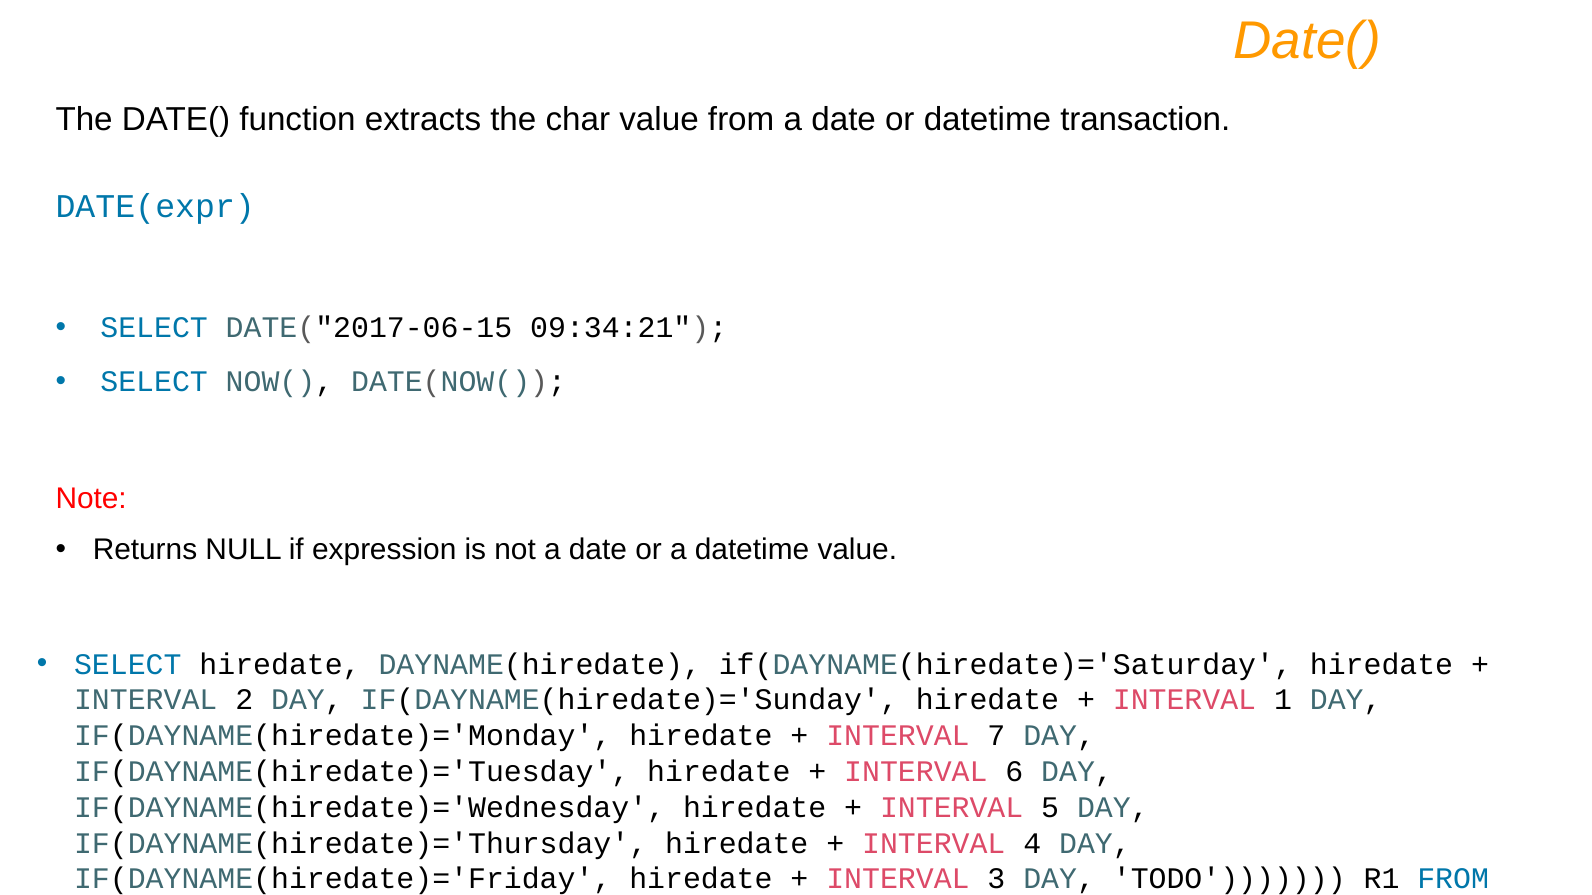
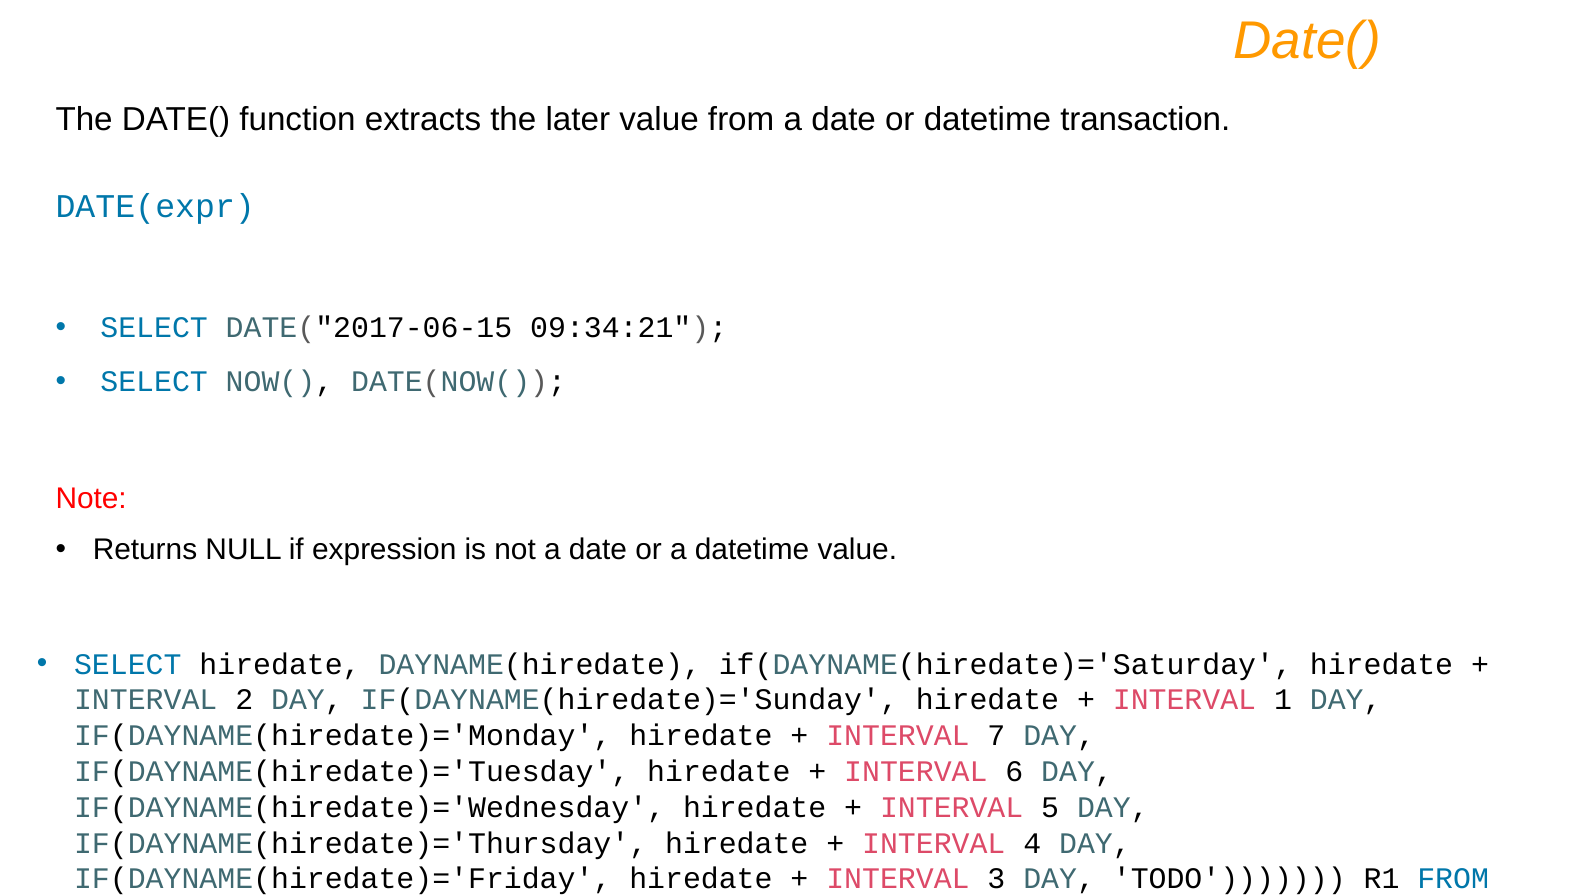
char: char -> later (578, 120)
